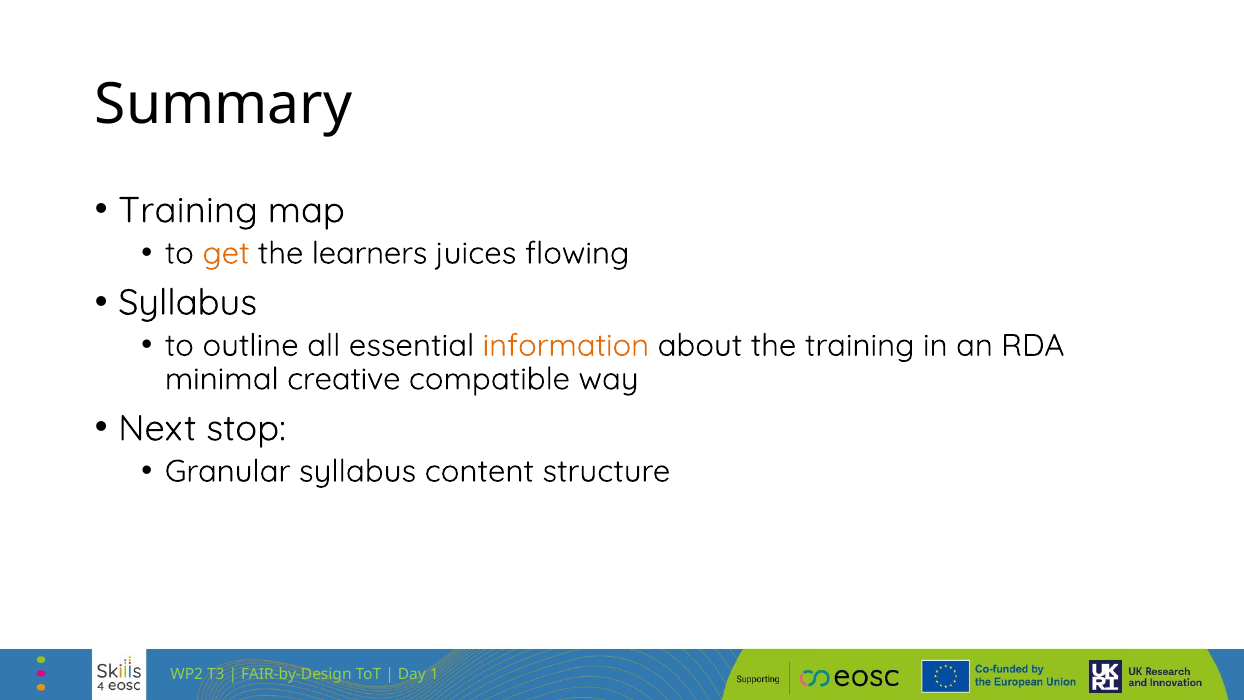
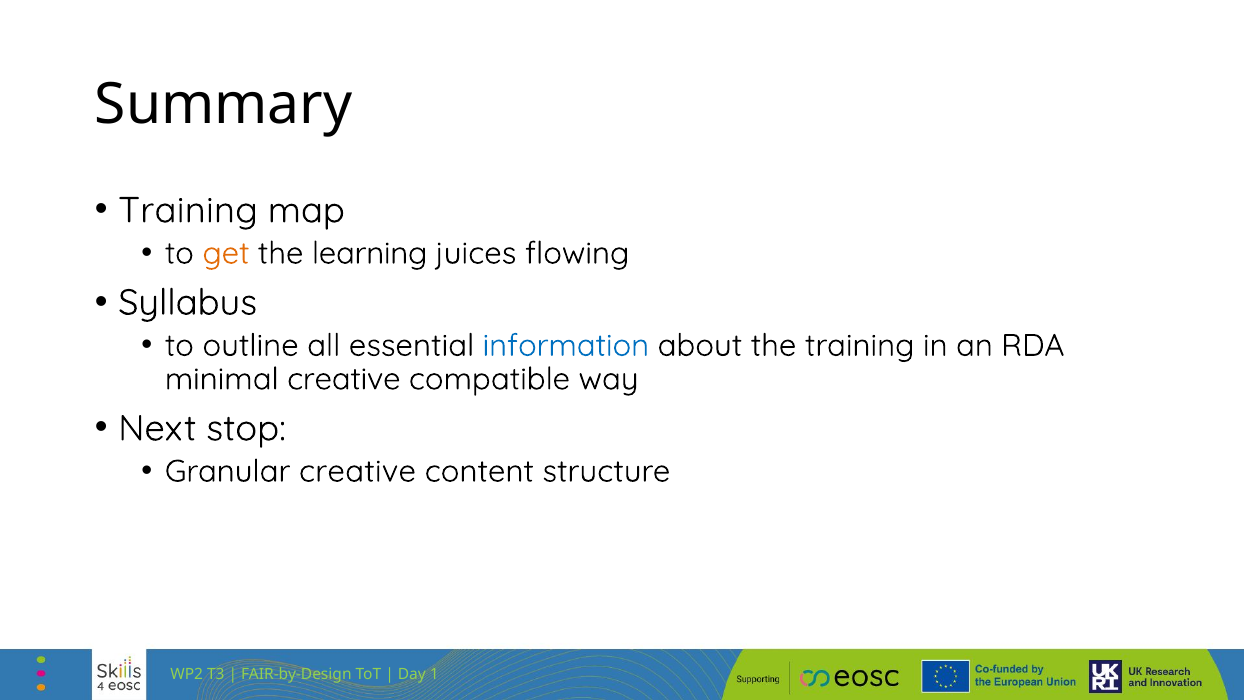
learners: learners -> learning (370, 253)
information colour: orange -> blue (566, 345)
Granular syllabus: syllabus -> creative (358, 471)
